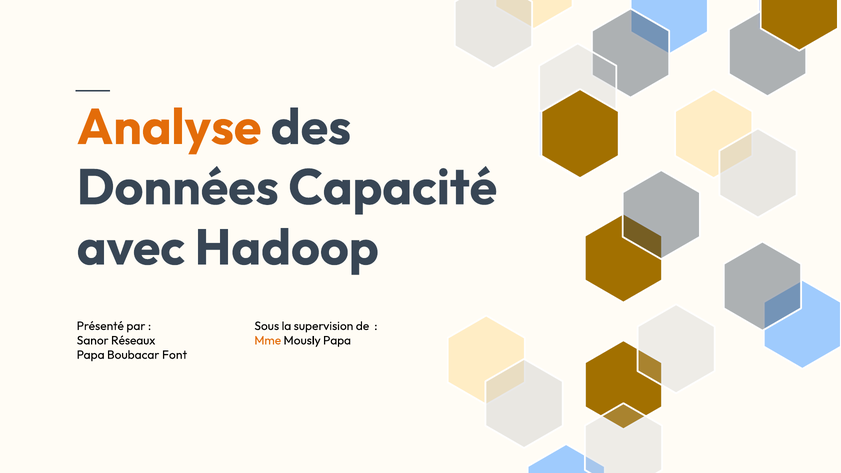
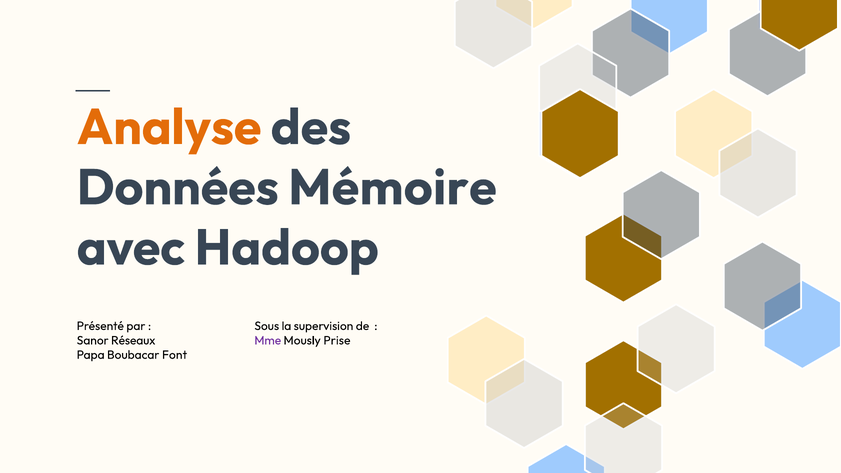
Capacité: Capacité -> Mémoire (392, 188)
Mme colour: orange -> purple (268, 340)
Mously Papa: Papa -> Prise (337, 340)
